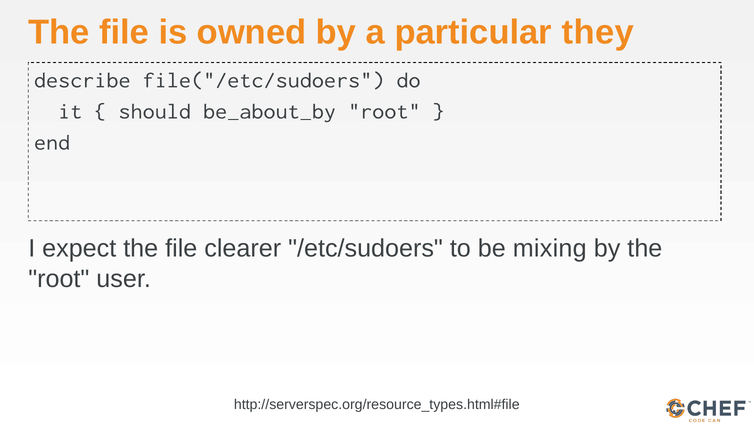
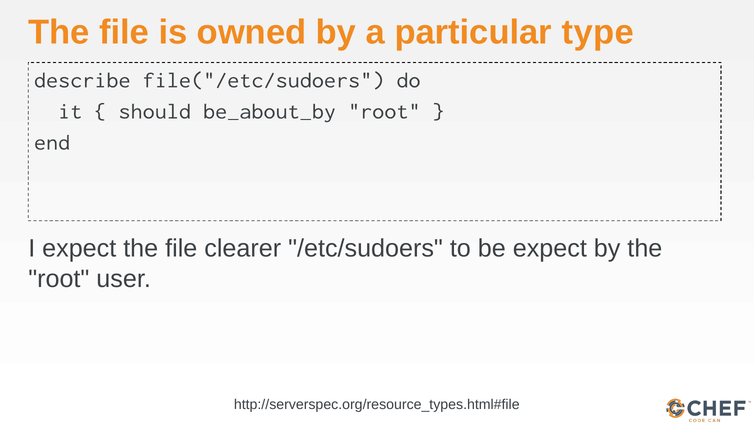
they: they -> type (598, 33)
be mixing: mixing -> expect (550, 249)
